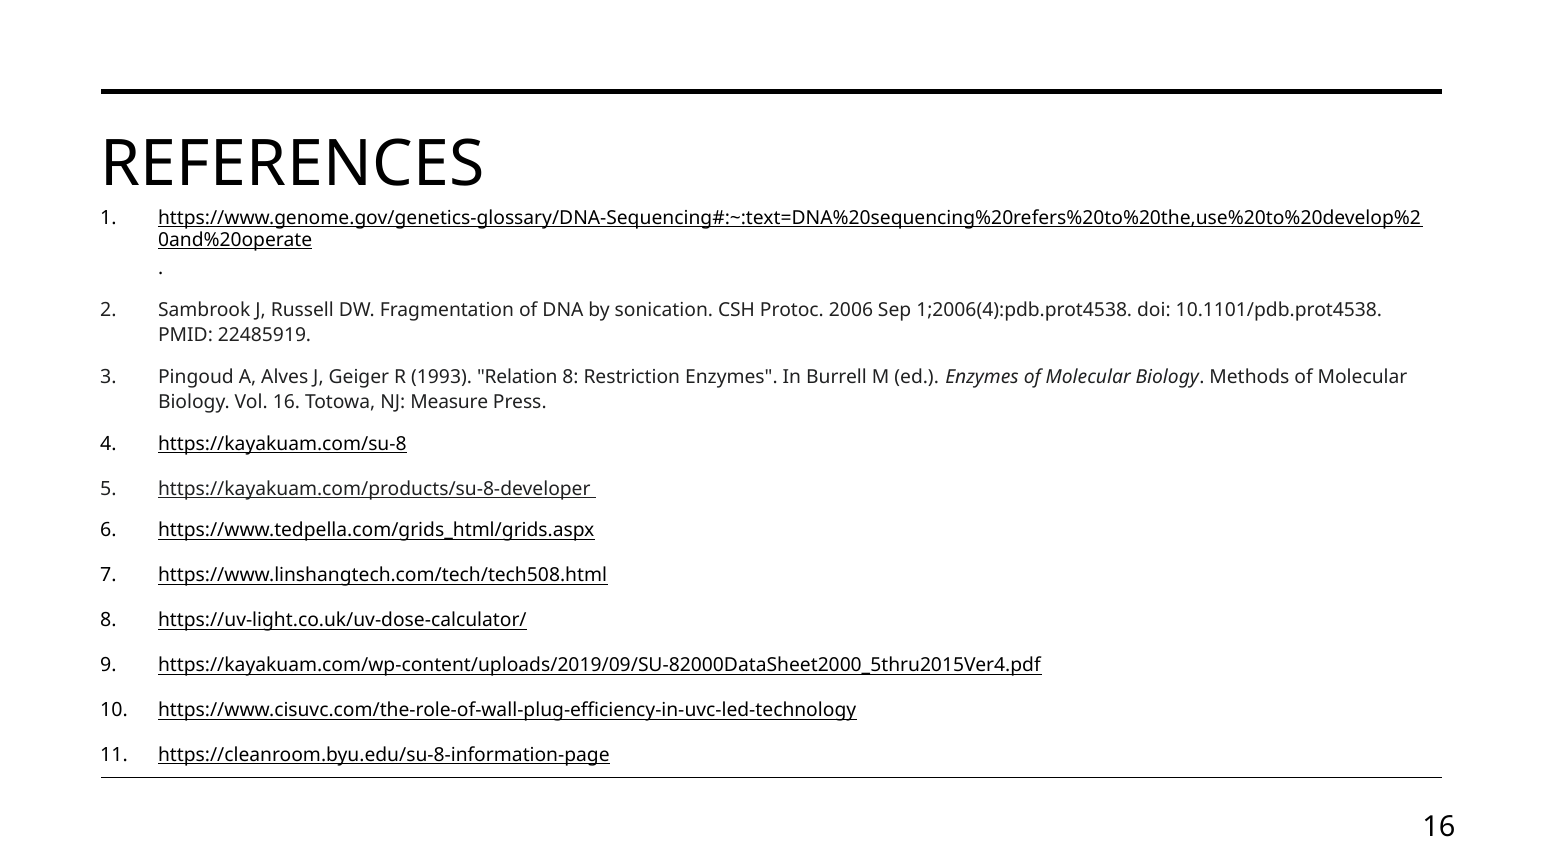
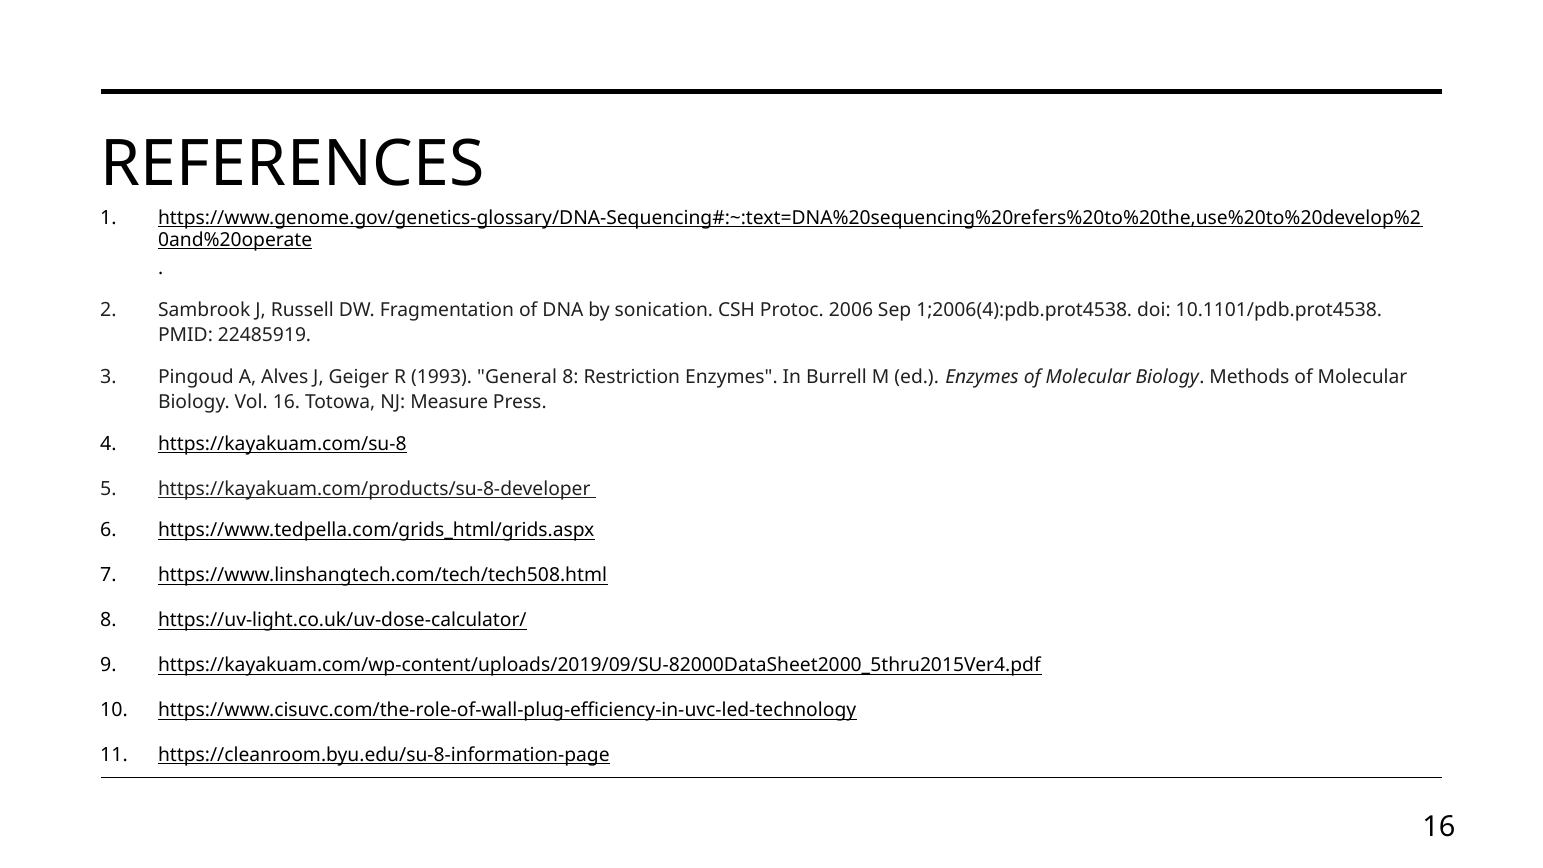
Relation: Relation -> General (517, 377)
